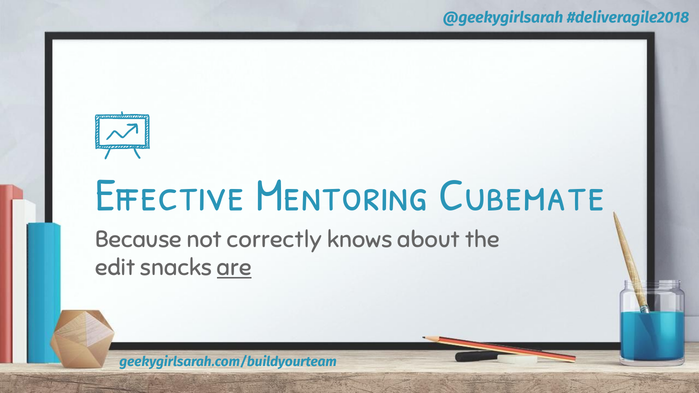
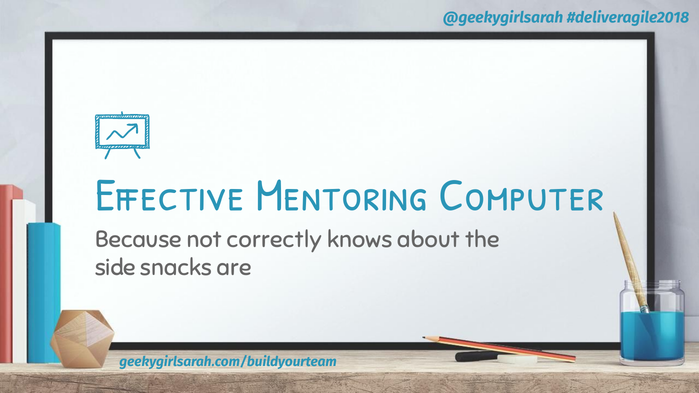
Cubemate: Cubemate -> Computer (522, 195)
edit: edit -> side (115, 268)
are underline: present -> none (234, 268)
